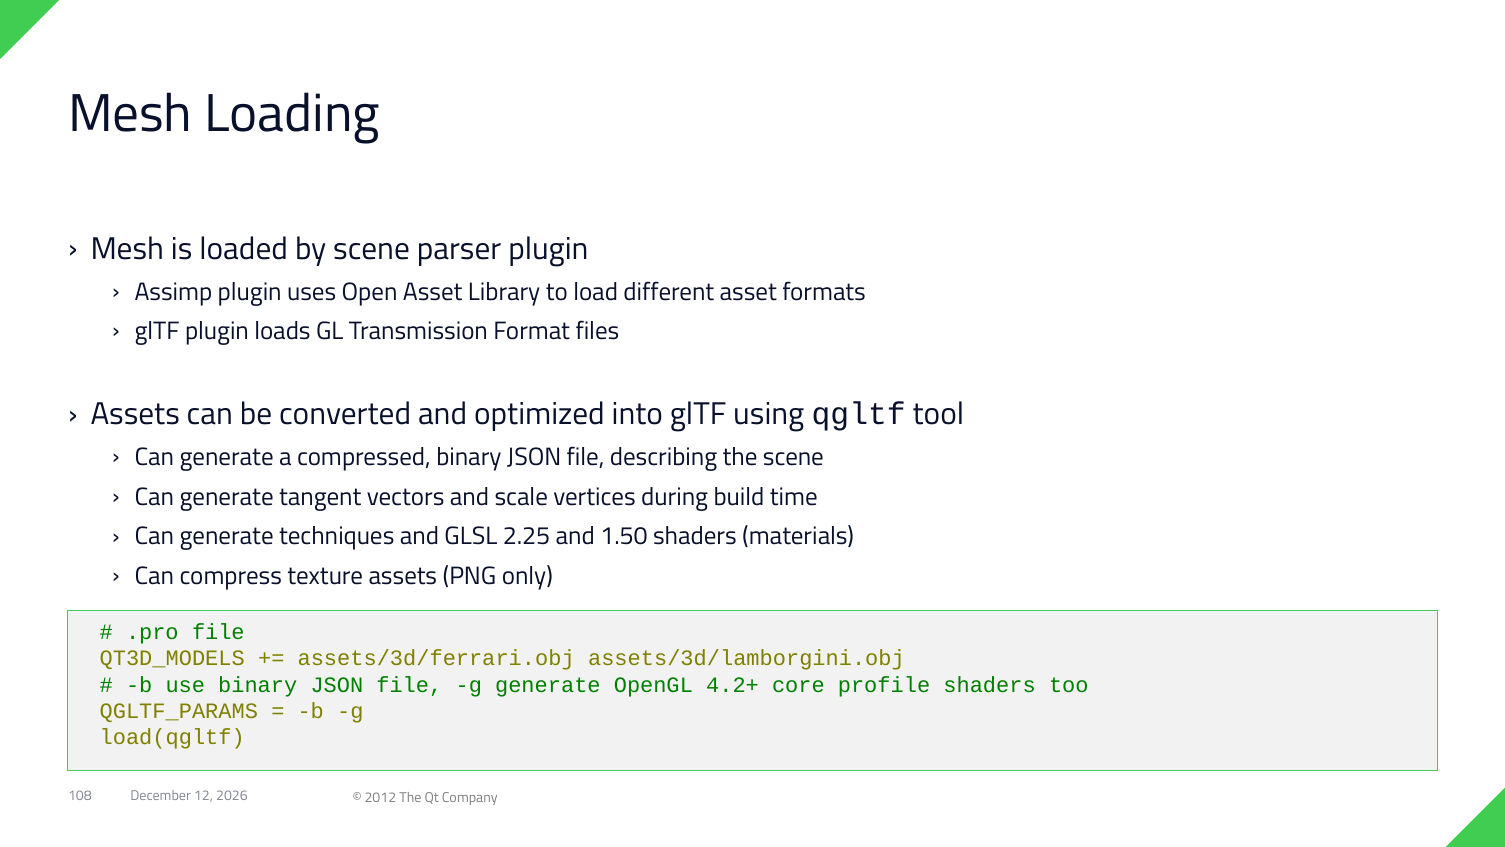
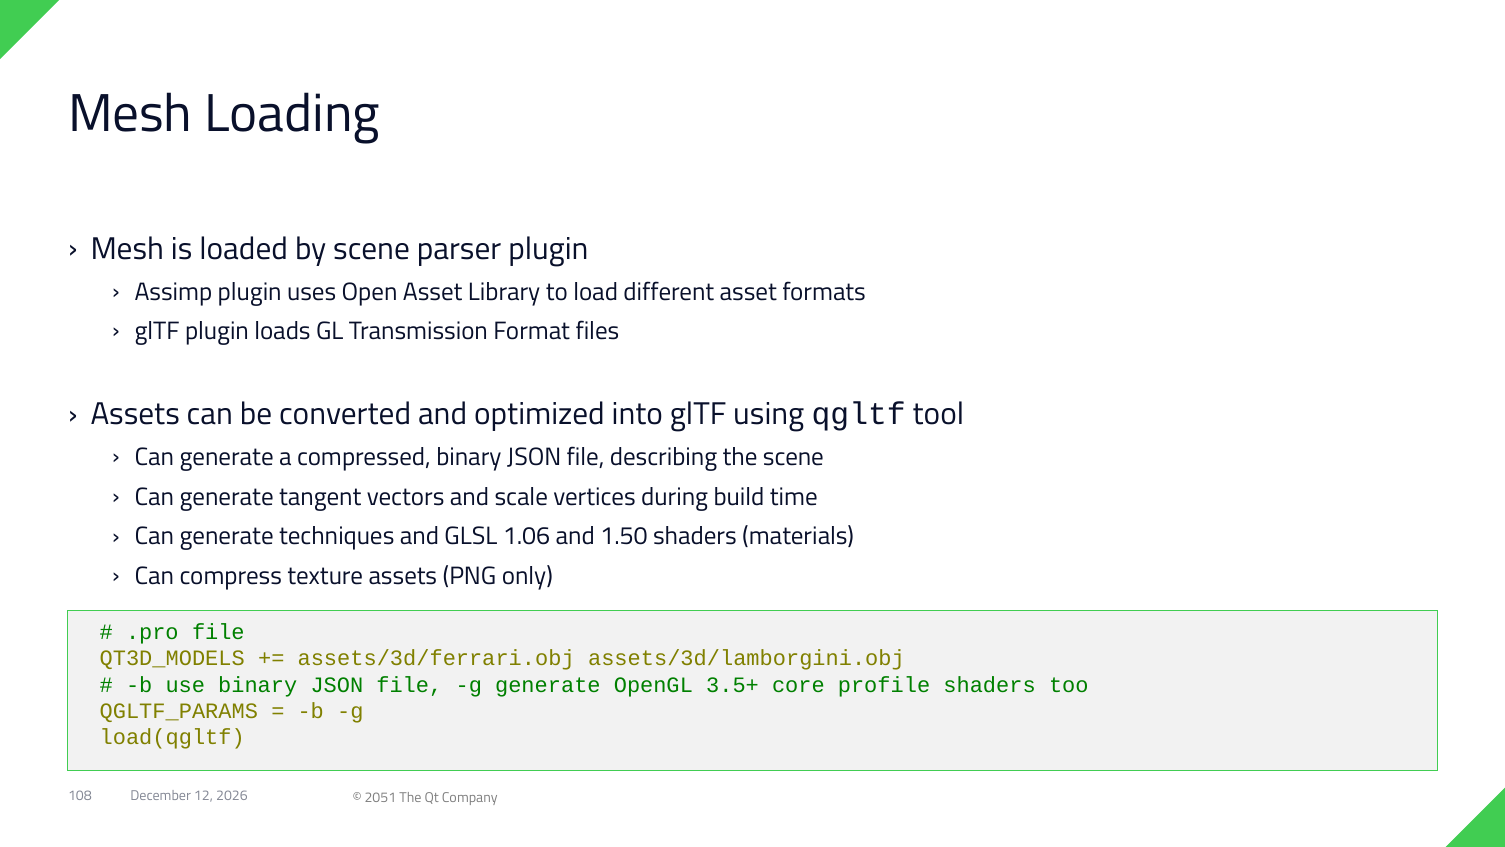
2.25: 2.25 -> 1.06 (526, 536)
4.2+: 4.2+ -> 3.5+ (733, 685)
2012: 2012 -> 2051 (380, 798)
